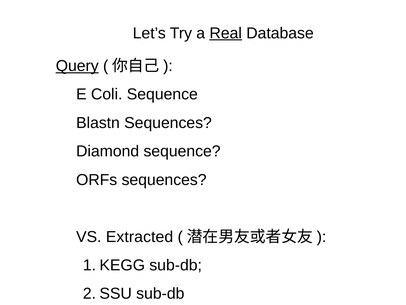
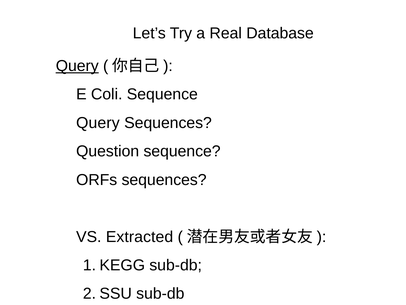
Real underline: present -> none (226, 33)
Blastn: Blastn -> Query (98, 123)
Diamond: Diamond -> Question (108, 151)
